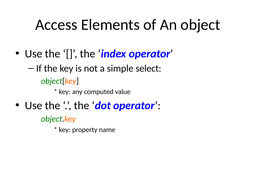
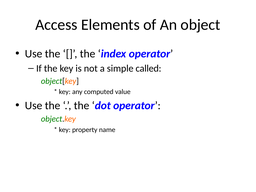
select: select -> called (148, 68)
